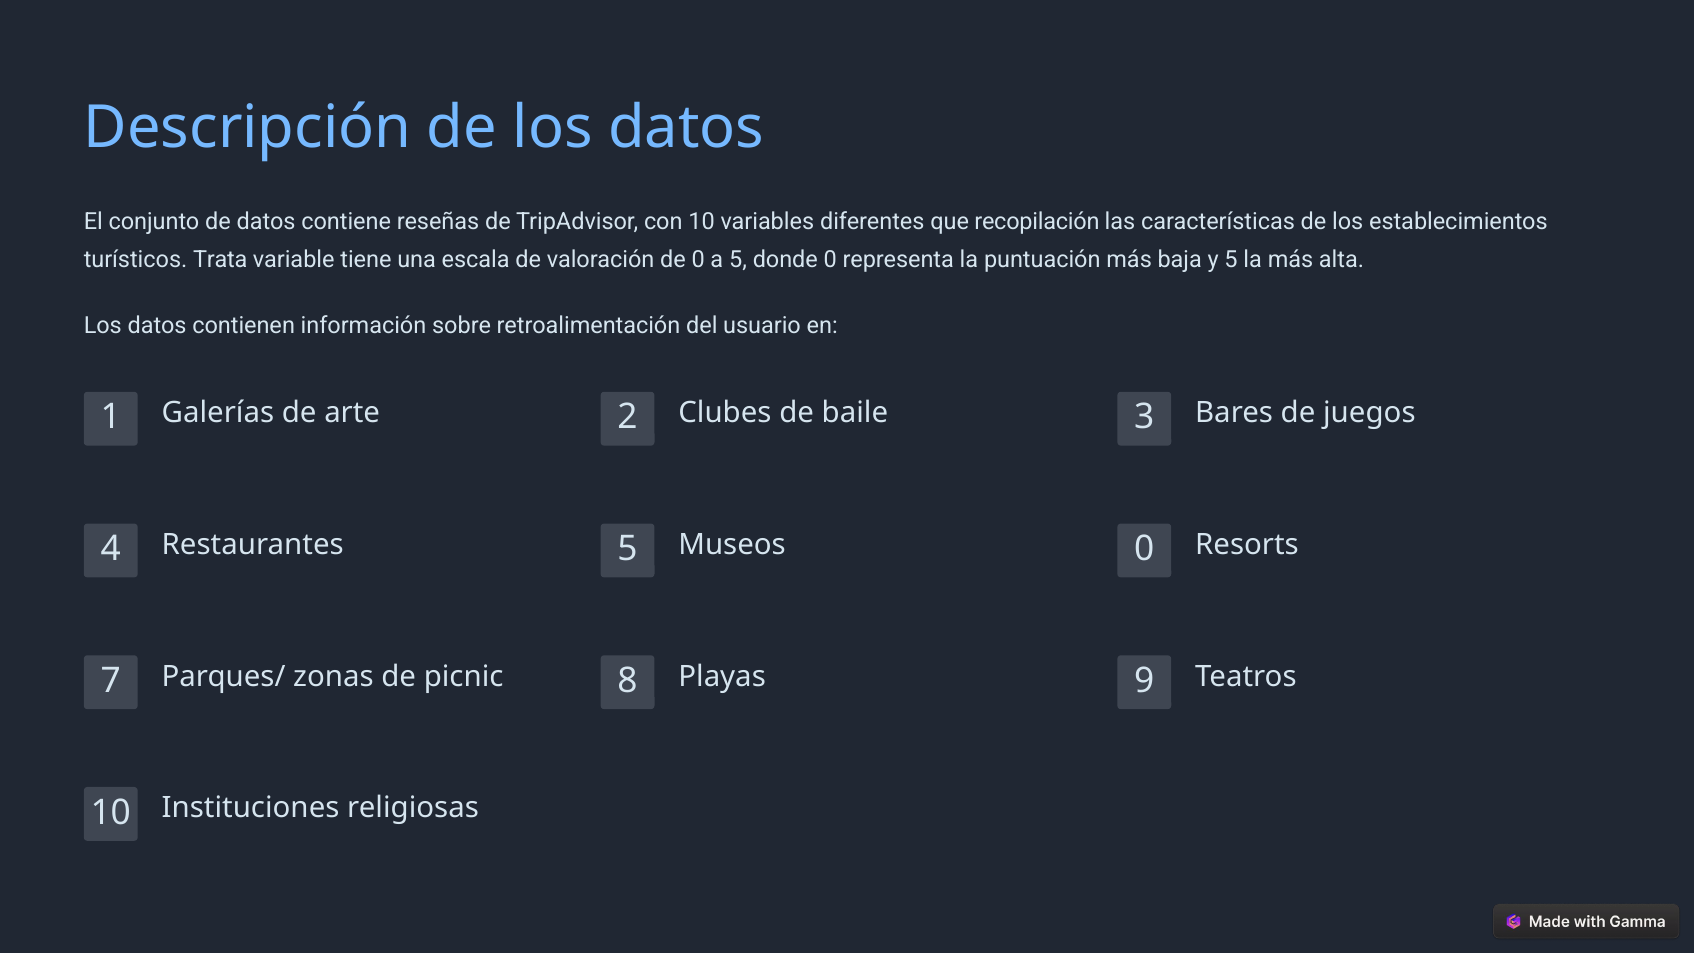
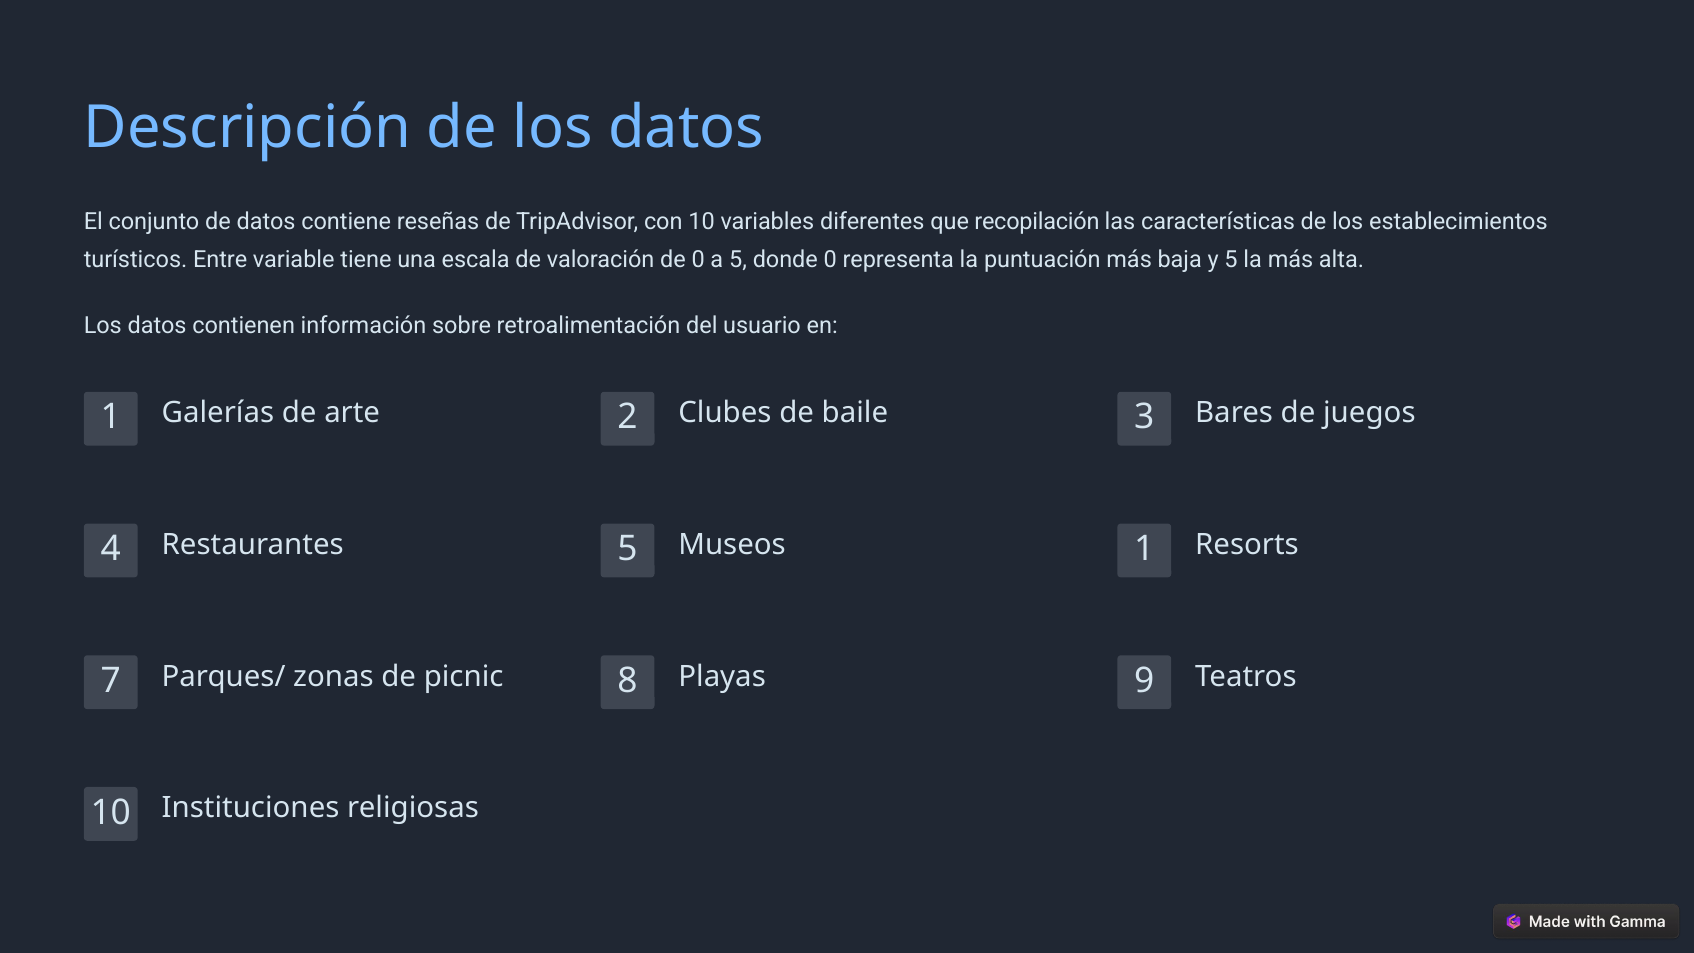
Trata: Trata -> Entre (220, 260)
Museos 0: 0 -> 1 (1144, 549)
